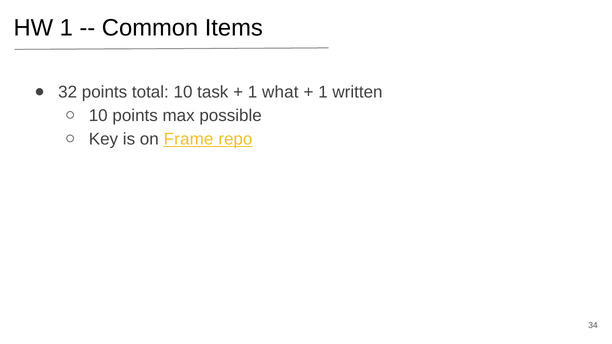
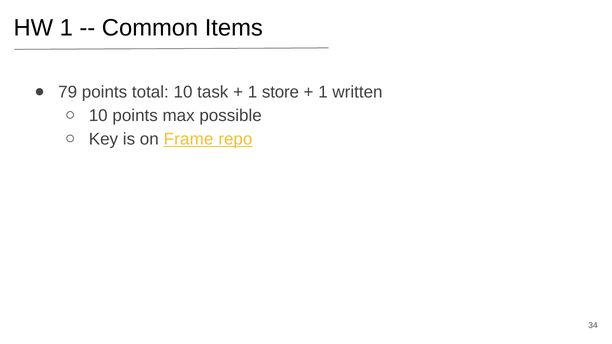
32: 32 -> 79 (68, 92)
what: what -> store (280, 92)
